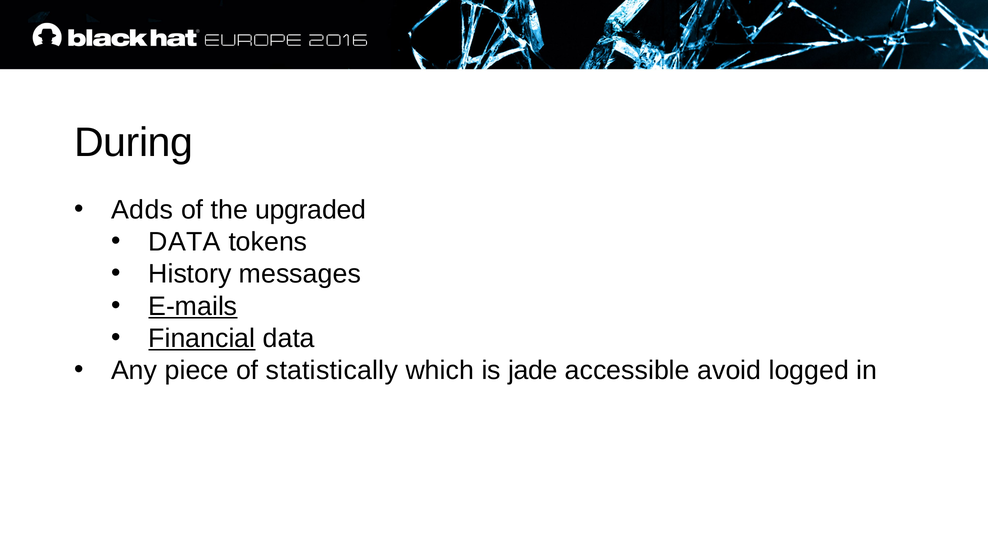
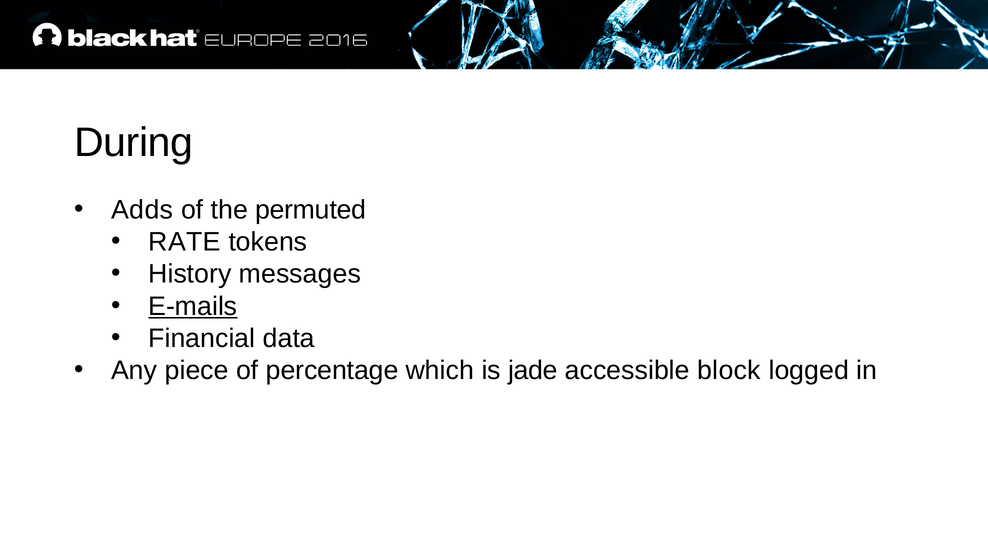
upgraded: upgraded -> permuted (311, 210)
DATA: DATA -> RATE (185, 242)
Financial underline: present -> none (202, 338)
statistically: statistically -> percentage (332, 370)
avoid: avoid -> block (729, 370)
